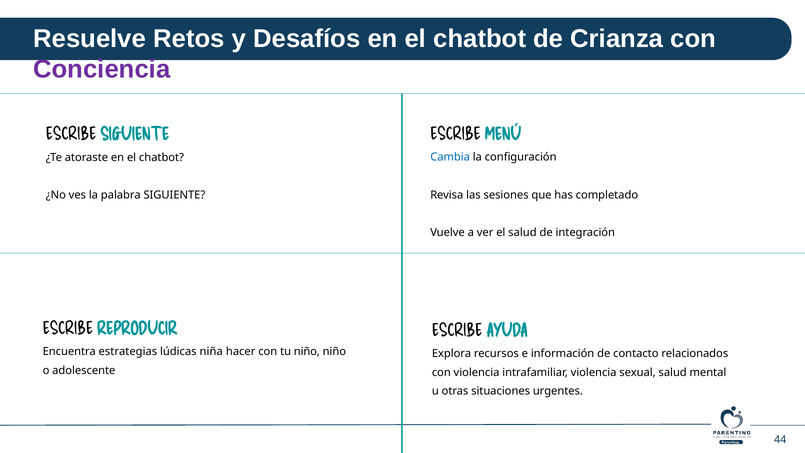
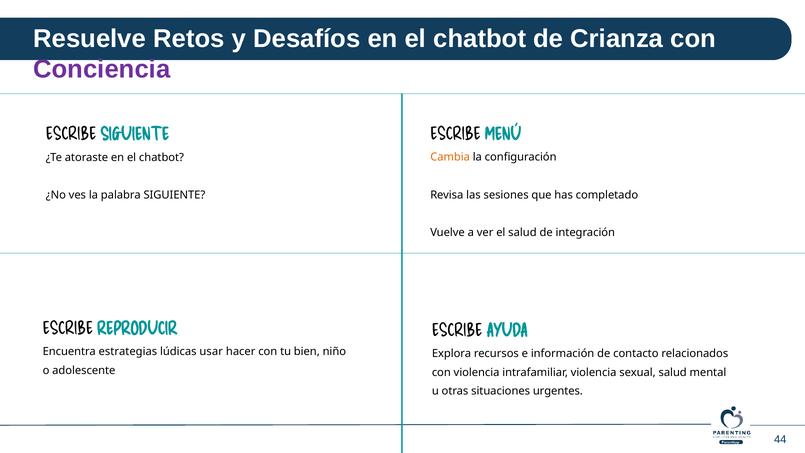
Cambia colour: blue -> orange (450, 157)
niña: niña -> usar (211, 352)
tu niño: niño -> bien (307, 352)
